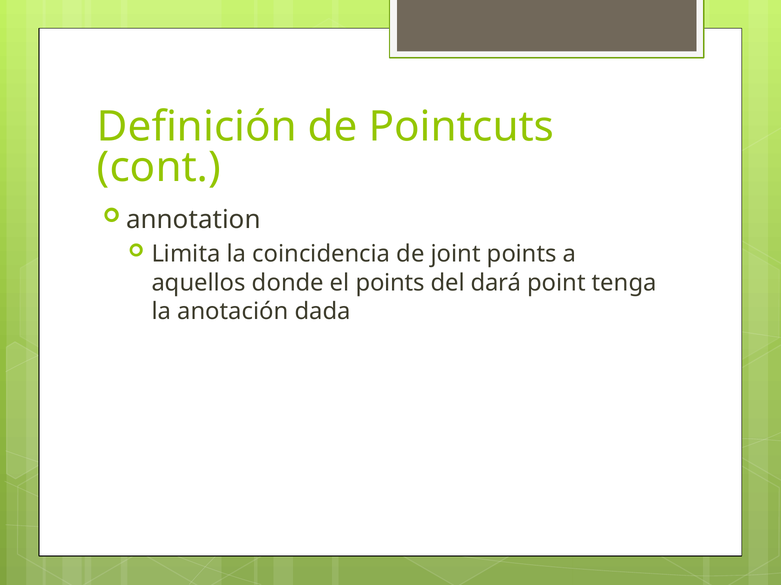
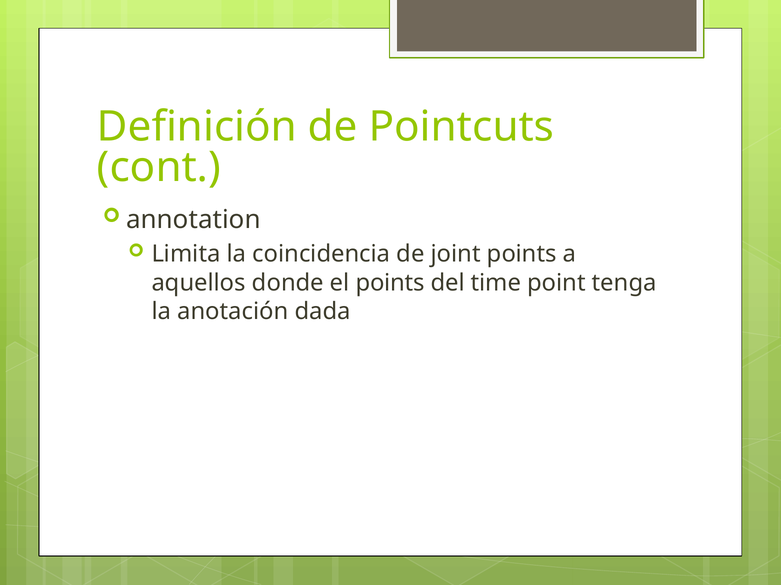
dará: dará -> time (496, 283)
